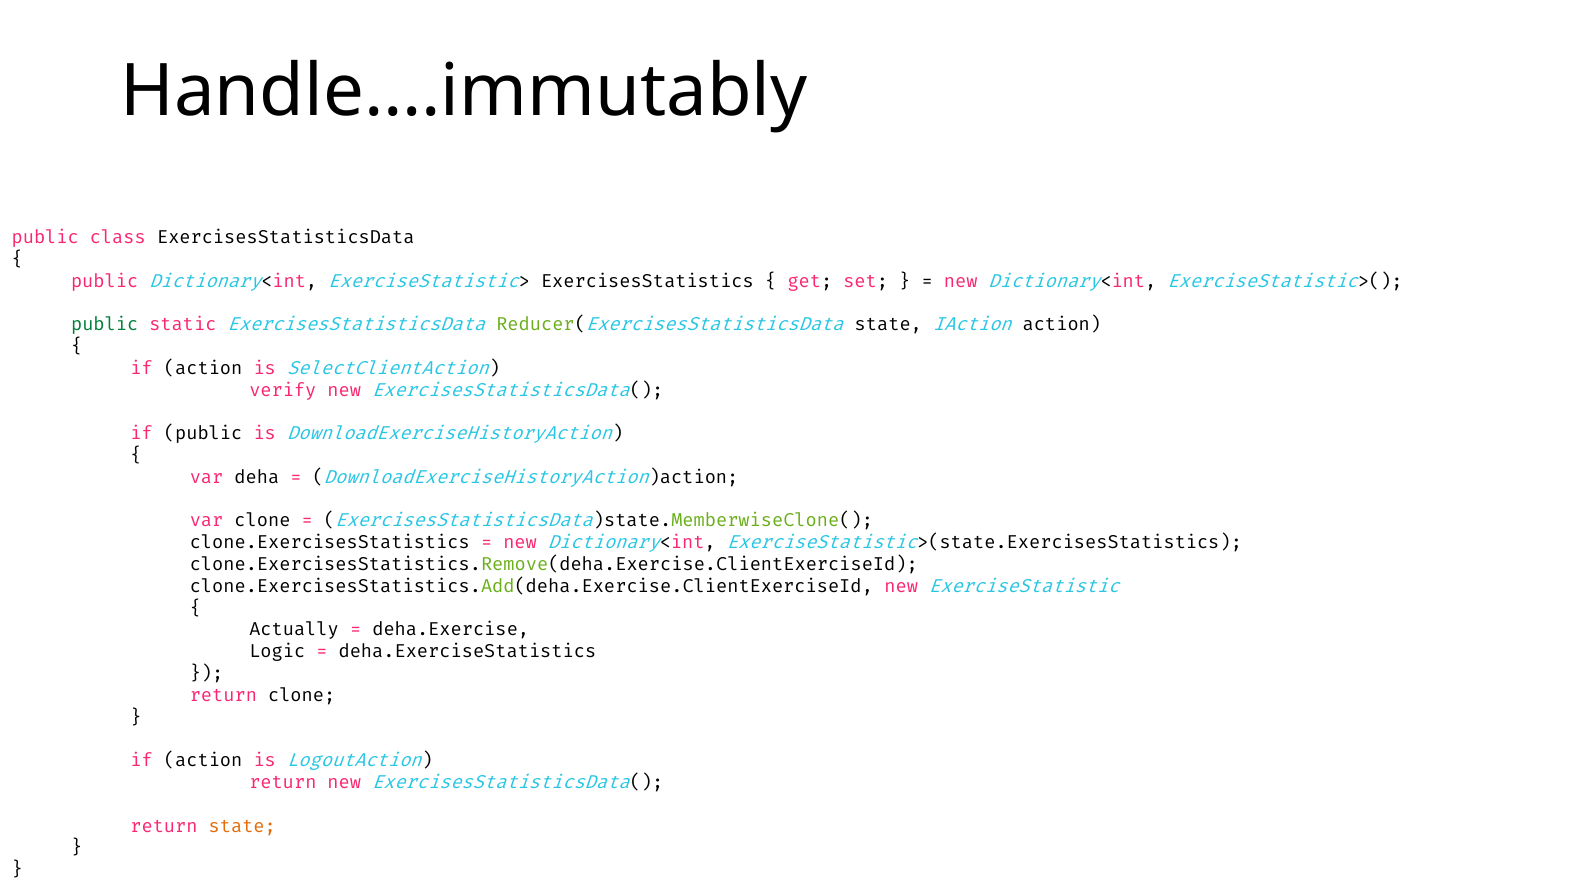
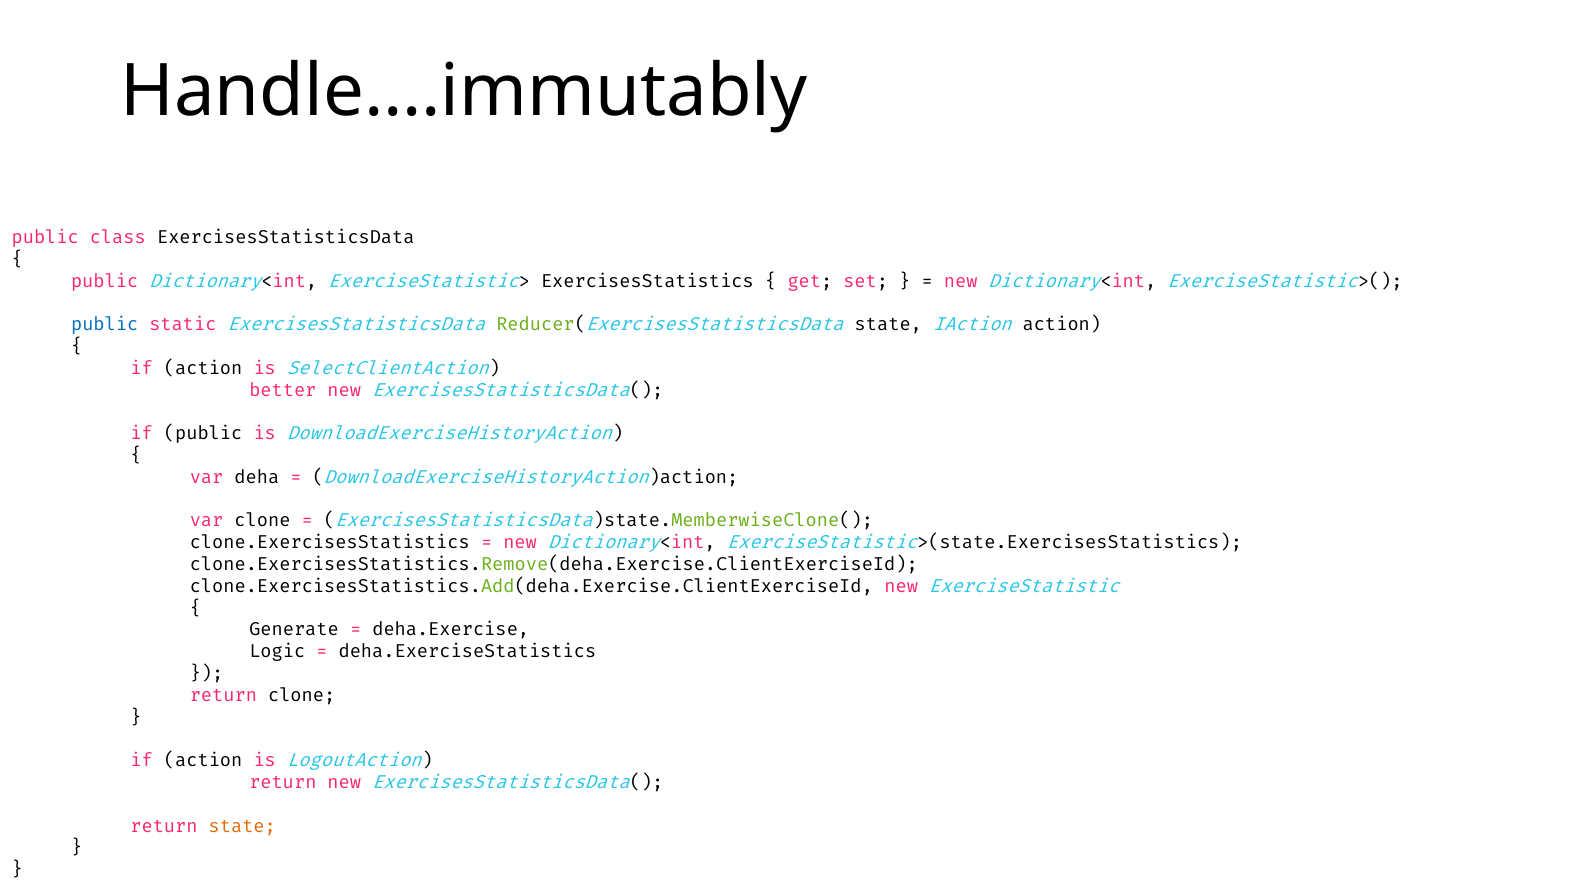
public colour: green -> blue (105, 325)
verify: verify -> better (283, 390)
Actually: Actually -> Generate (294, 630)
